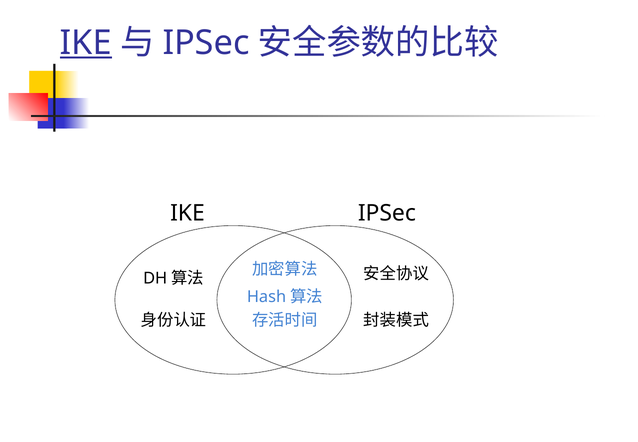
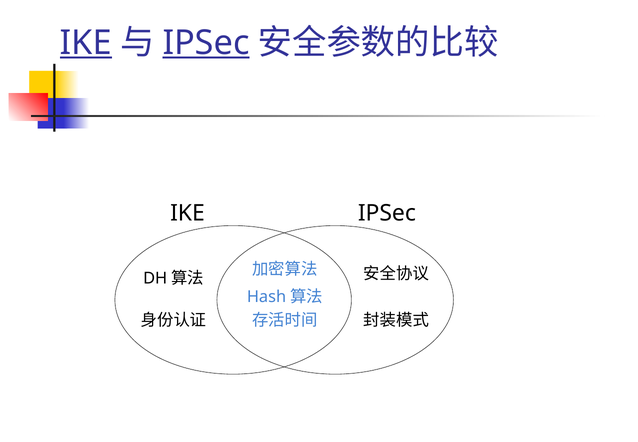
IPSec underline: none -> present (206, 43)
